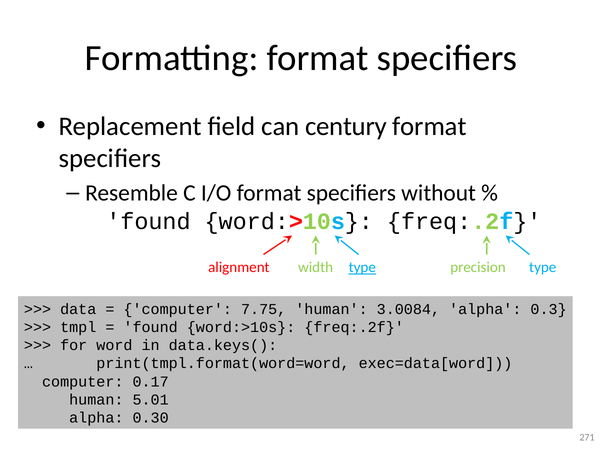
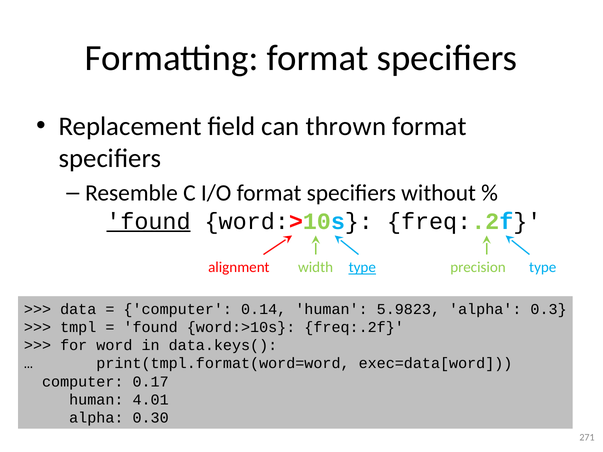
century: century -> thrown (346, 126)
found underline: none -> present (148, 221)
7.75: 7.75 -> 0.14 (264, 309)
3.0084: 3.0084 -> 5.9823 (408, 309)
5.01: 5.01 -> 4.01 (151, 400)
